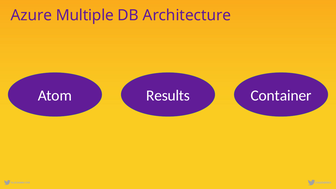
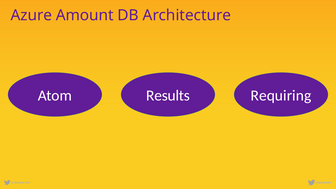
Multiple: Multiple -> Amount (85, 15)
Container: Container -> Requiring (281, 96)
